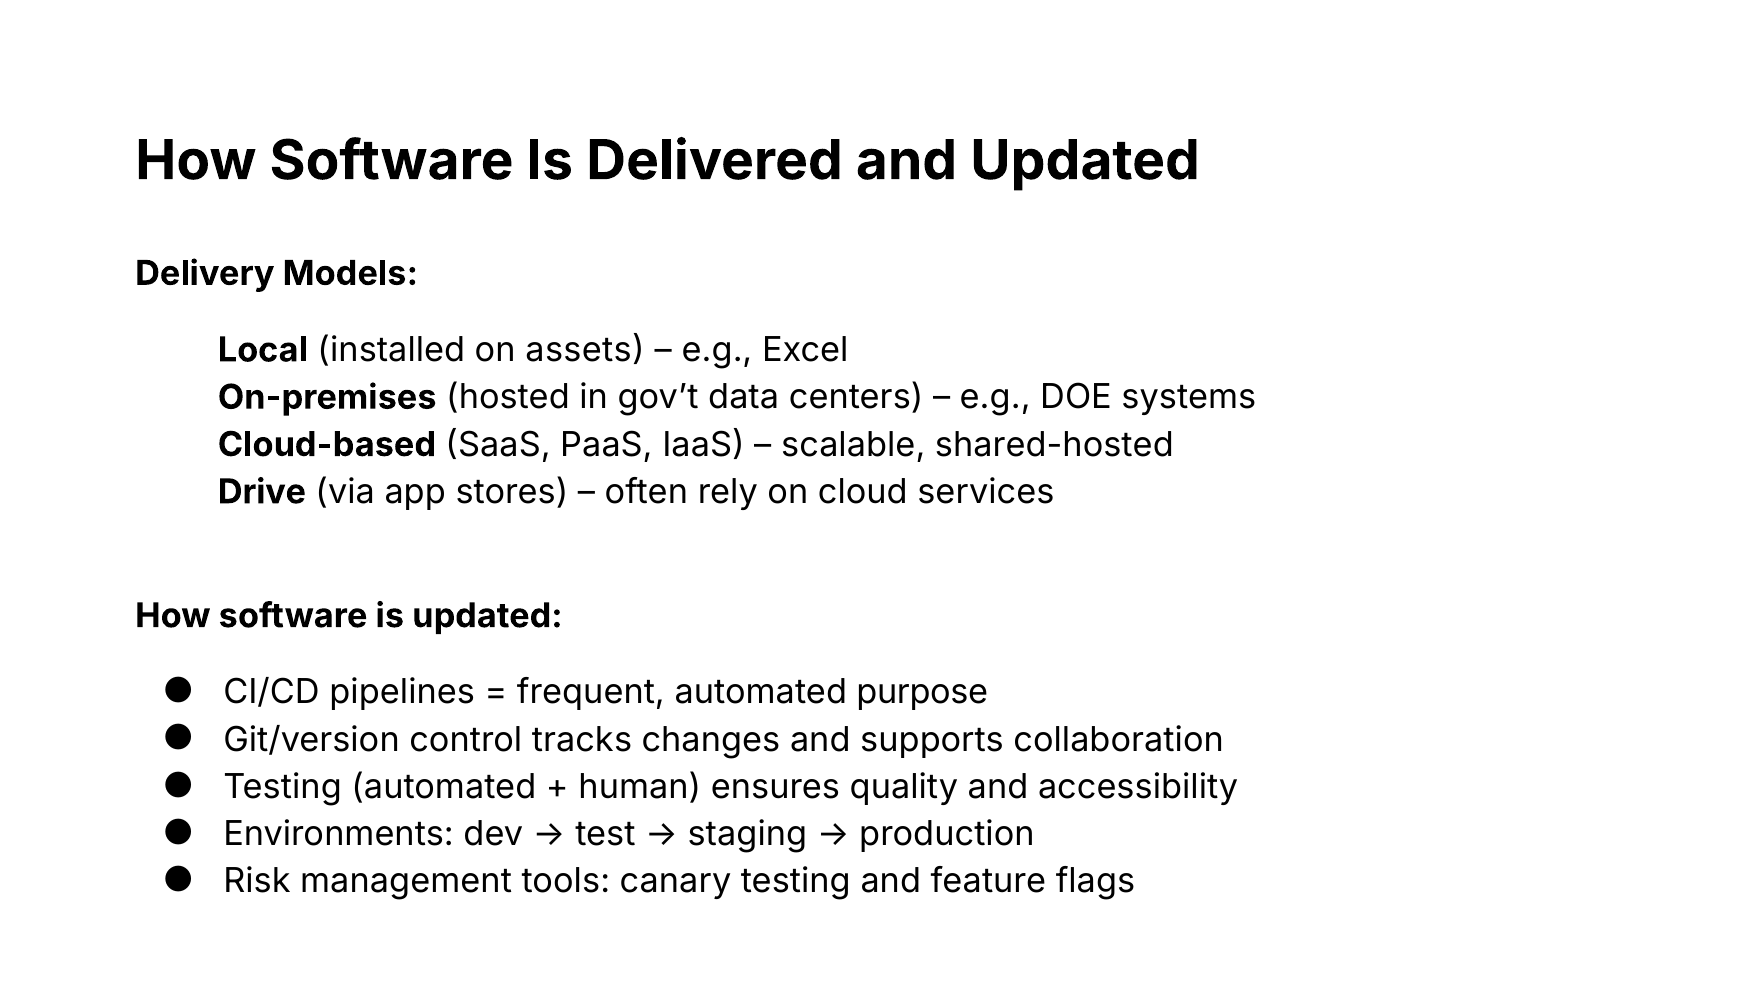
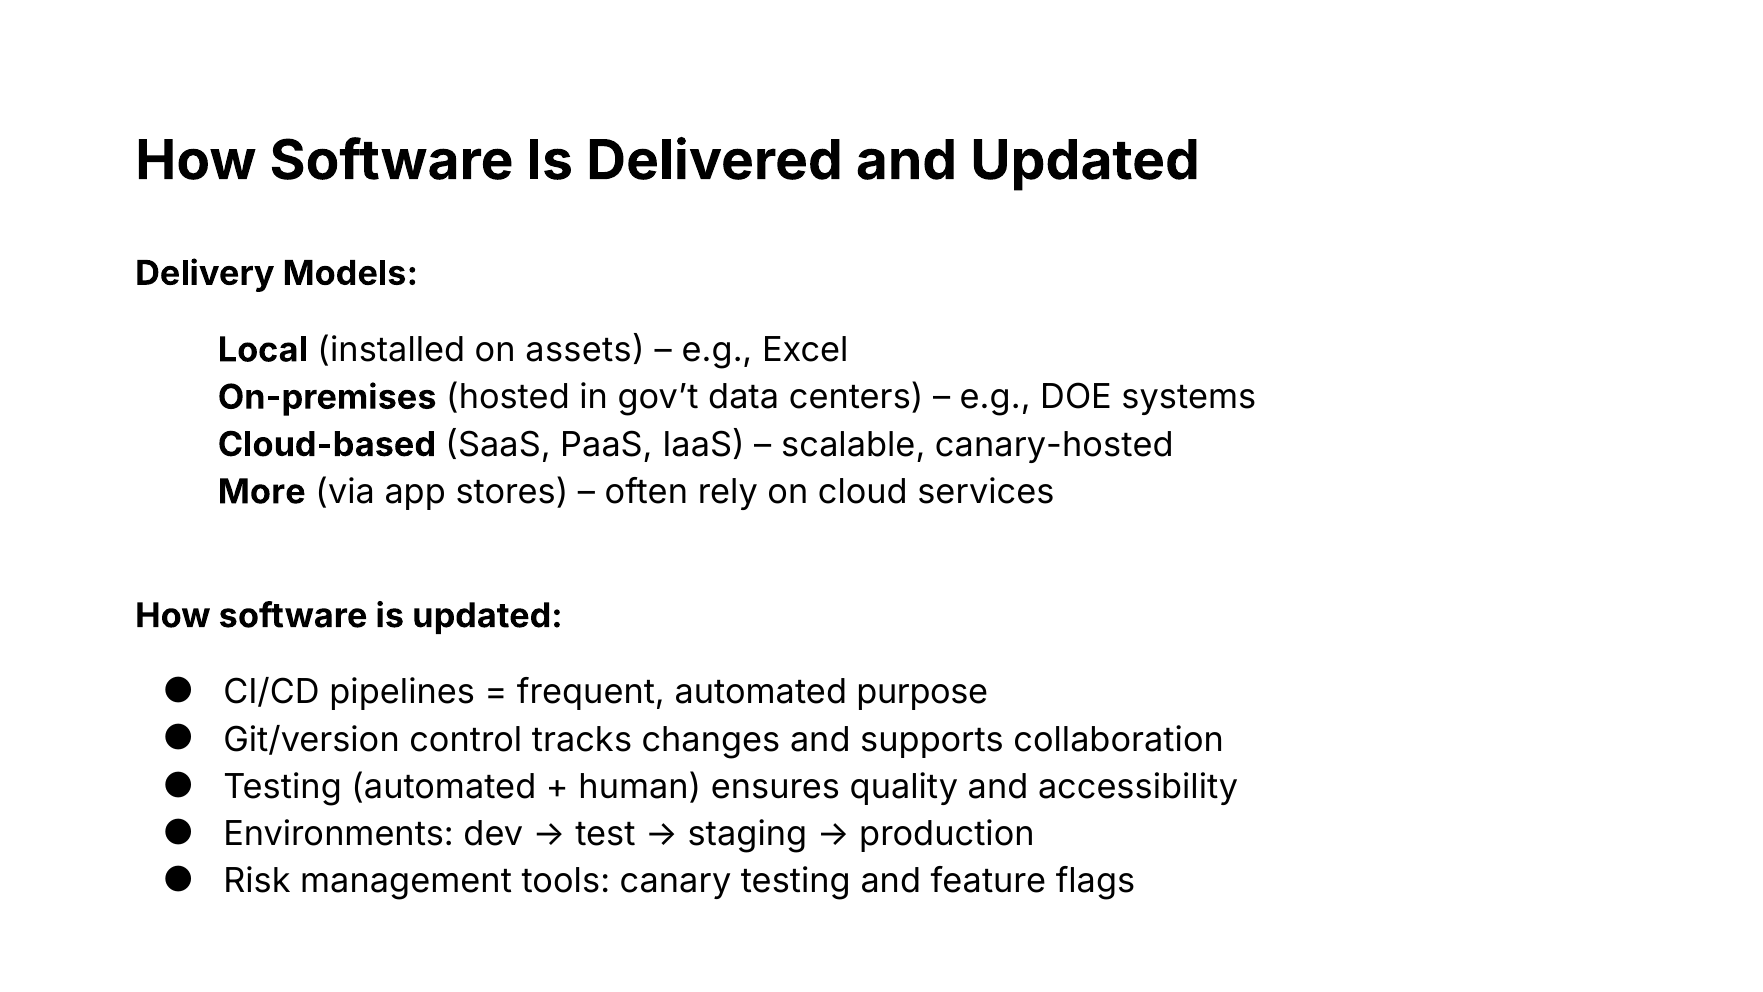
shared-hosted: shared-hosted -> canary-hosted (1054, 445)
Drive: Drive -> More (262, 492)
